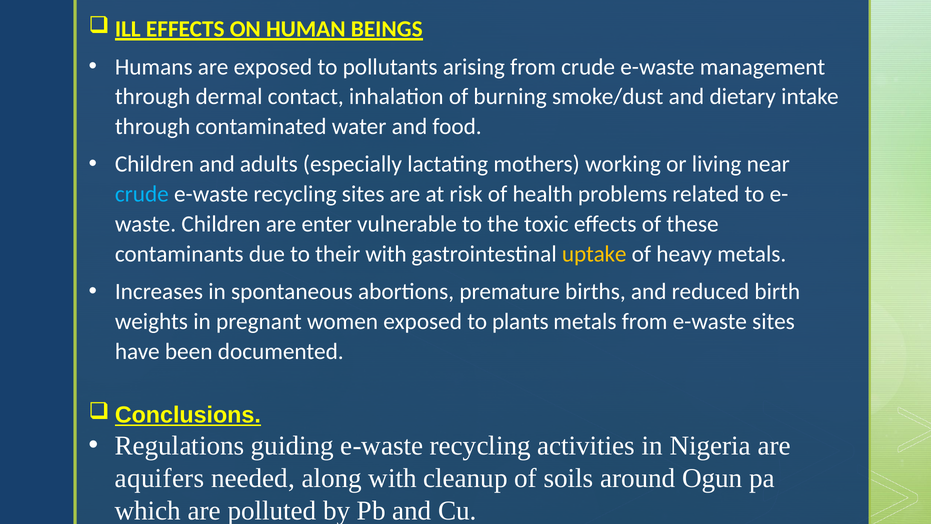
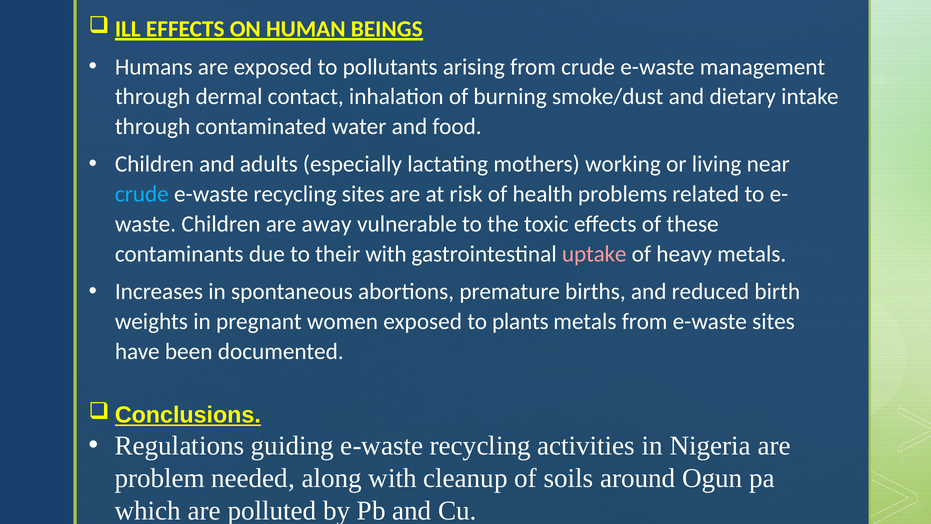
enter: enter -> away (327, 224)
uptake colour: yellow -> pink (594, 254)
aquifers: aquifers -> problem (160, 478)
